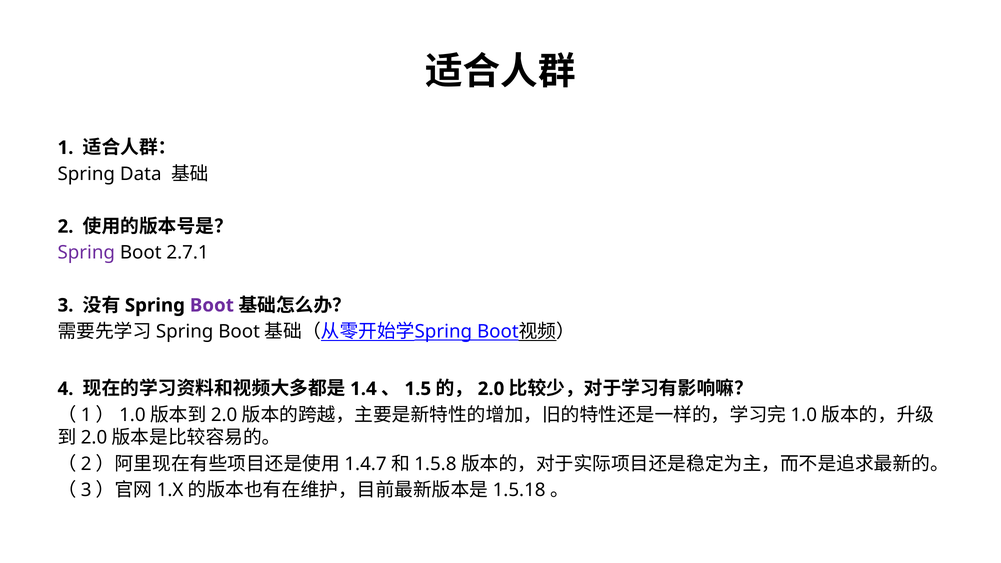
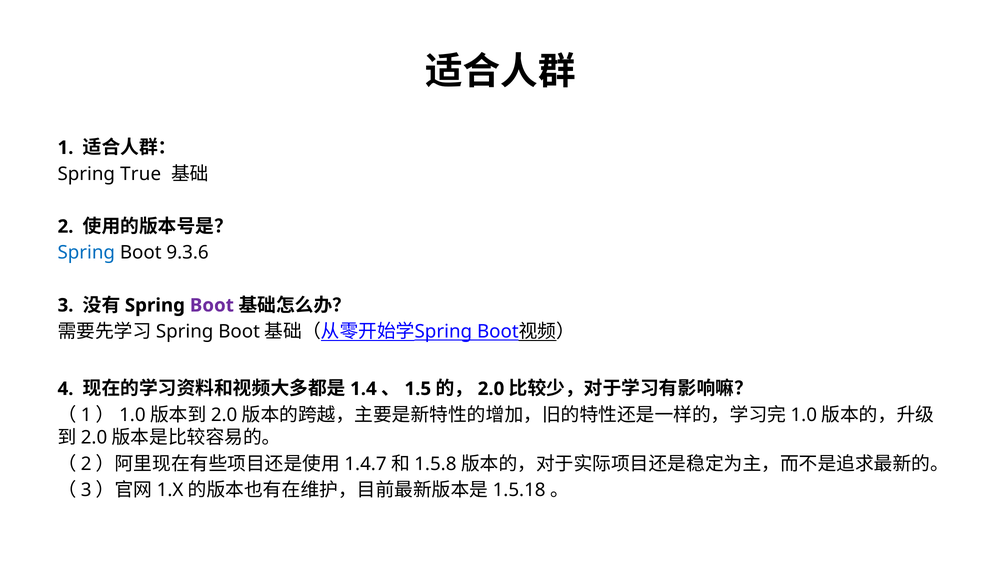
Data: Data -> True (141, 174)
Spring colour: purple -> blue (86, 253)
2.7.1: 2.7.1 -> 9.3.6 (188, 253)
